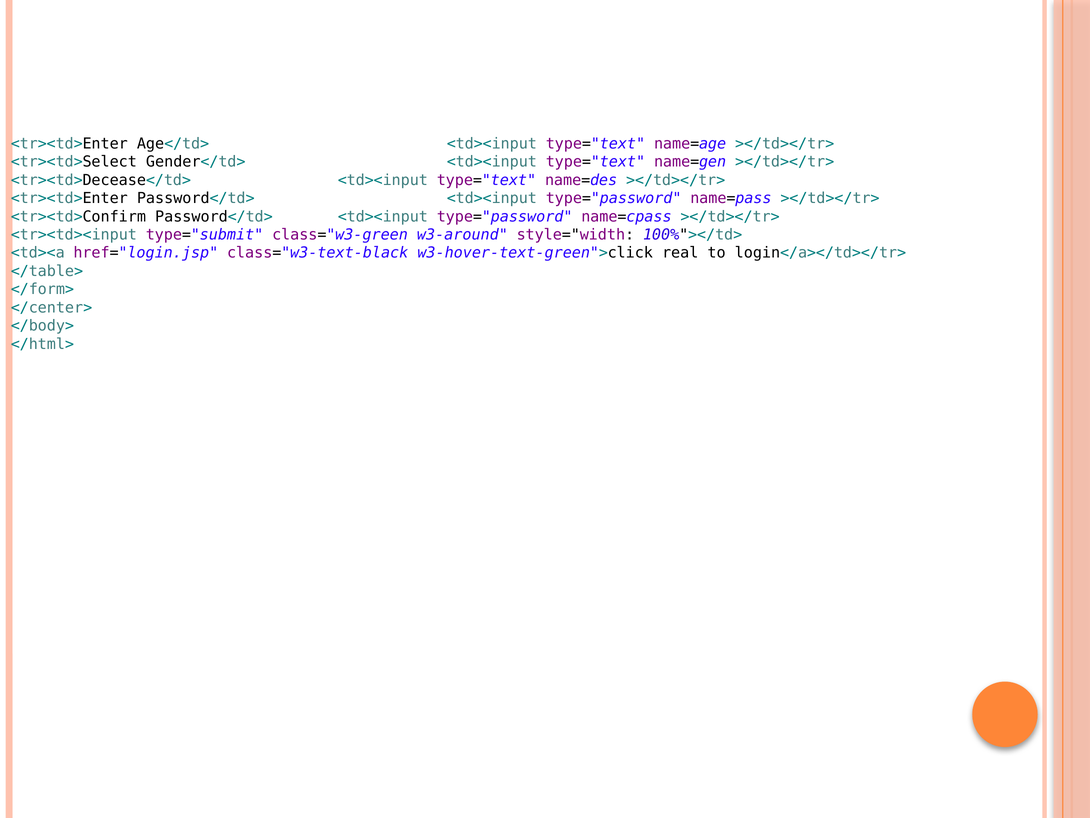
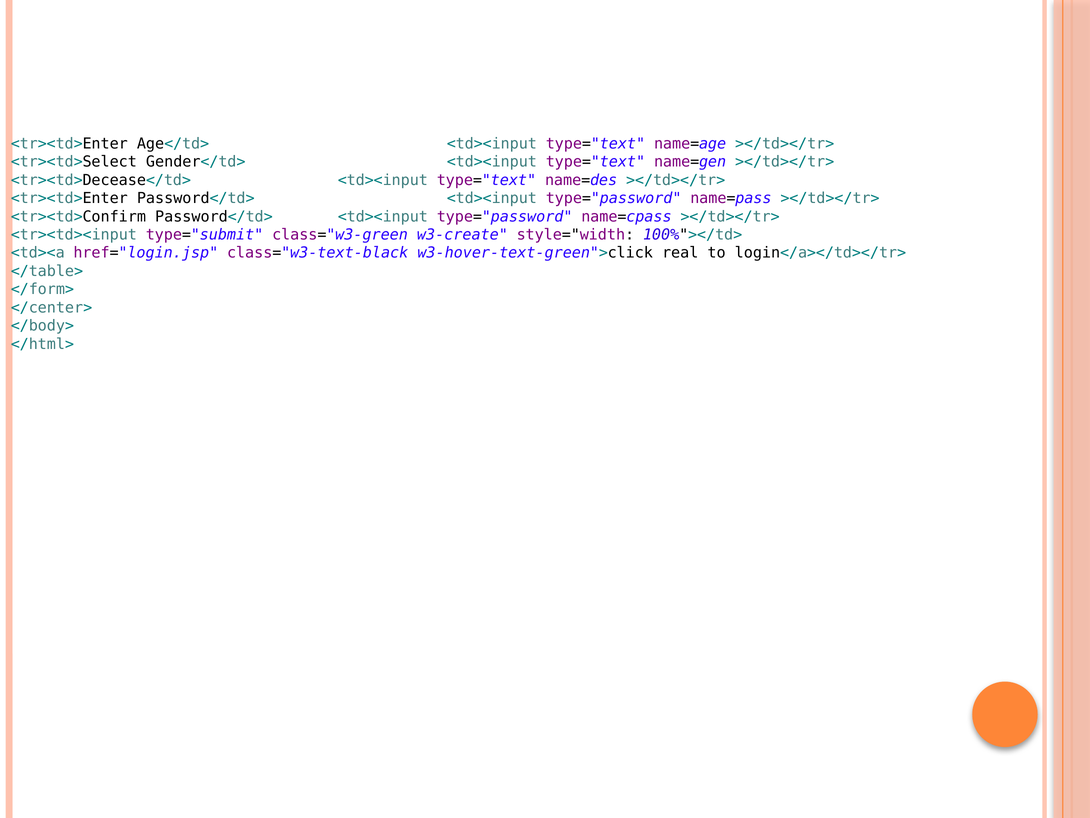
w3-around: w3-around -> w3-create (462, 235)
